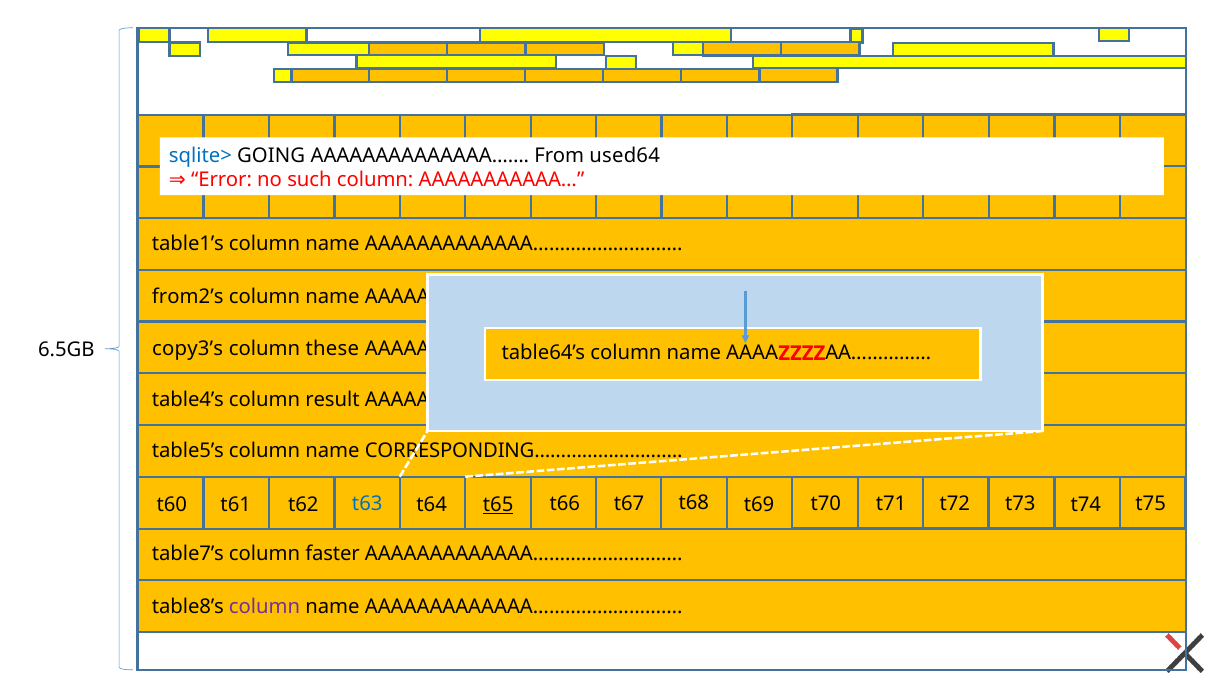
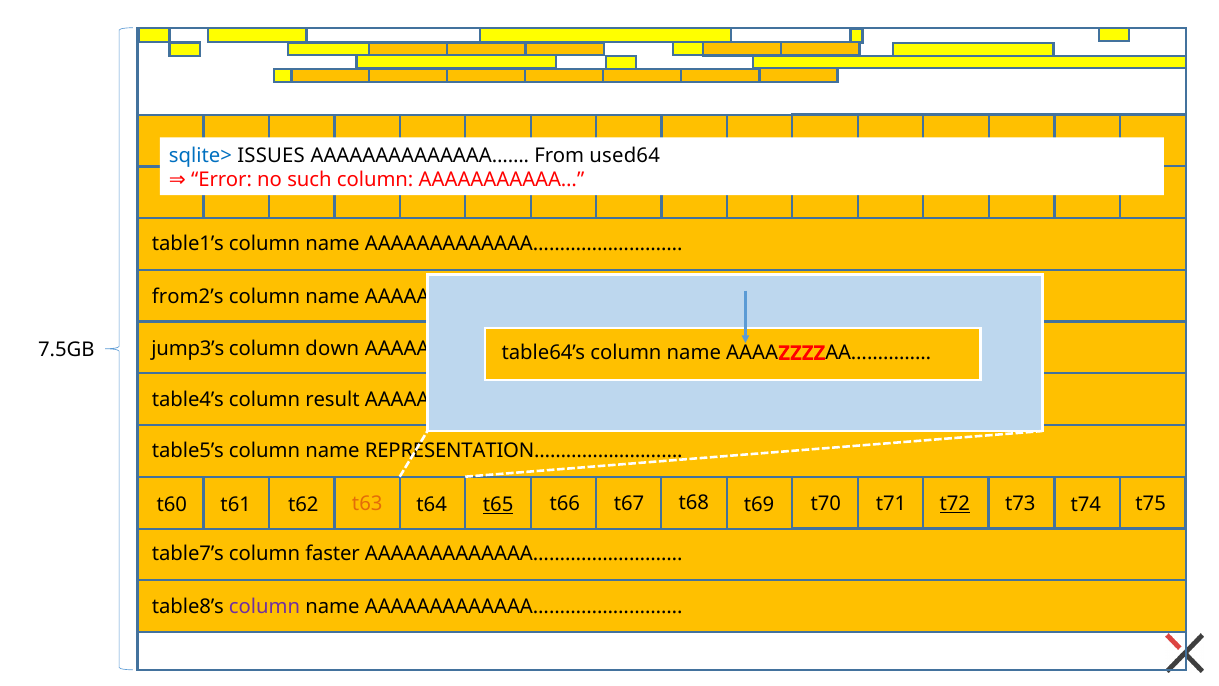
GOING: GOING -> ISSUES (271, 155)
copy3’s: copy3’s -> jump3’s (188, 348)
these: these -> down (332, 348)
6.5GB: 6.5GB -> 7.5GB (66, 350)
CORRESPONDING………………………: CORRESPONDING……………………… -> REPRESENTATION……………………… (524, 450)
t63 colour: blue -> orange (367, 504)
t72 underline: none -> present (955, 504)
